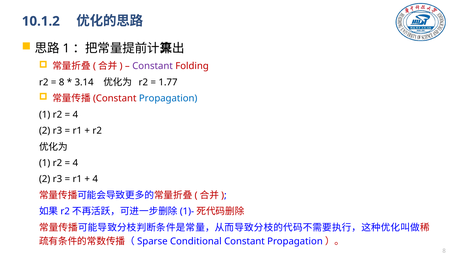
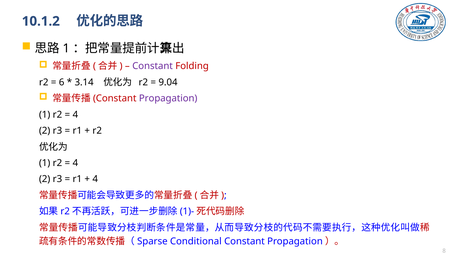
8: 8 -> 6 (62, 82)
1.77: 1.77 -> 9.04 (168, 82)
Propagation colour: blue -> purple (168, 99)
